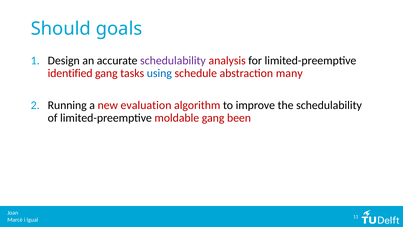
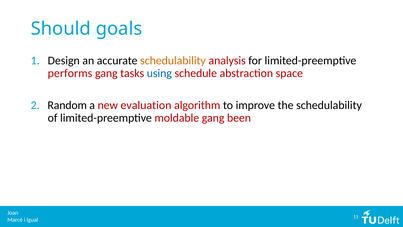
schedulability colour: purple -> orange (173, 61)
identified: identified -> performs (70, 73)
many: many -> space (289, 73)
Running: Running -> Random (67, 105)
